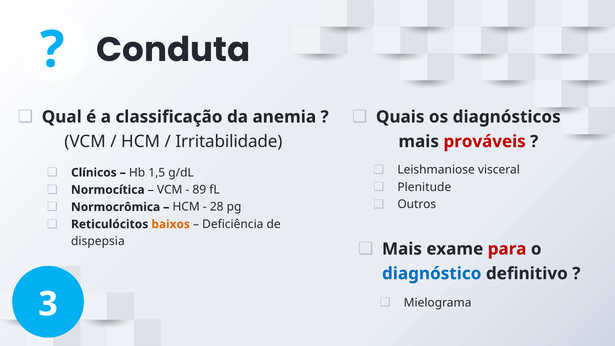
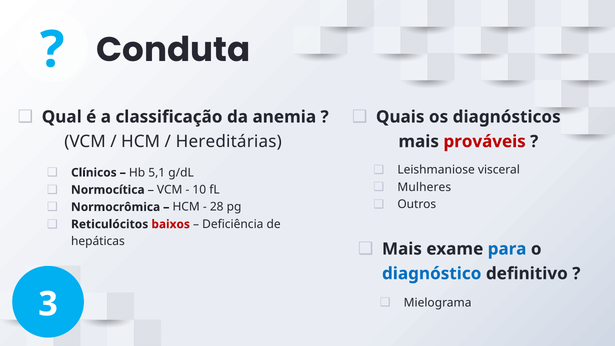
Irritabilidade: Irritabilidade -> Hereditárias (229, 141)
1,5: 1,5 -> 5,1 (157, 173)
Plenitude: Plenitude -> Mulheres (424, 187)
89: 89 -> 10 (199, 190)
baixos colour: orange -> red (171, 224)
dispepsia: dispepsia -> hepáticas (98, 241)
para colour: red -> blue (507, 249)
